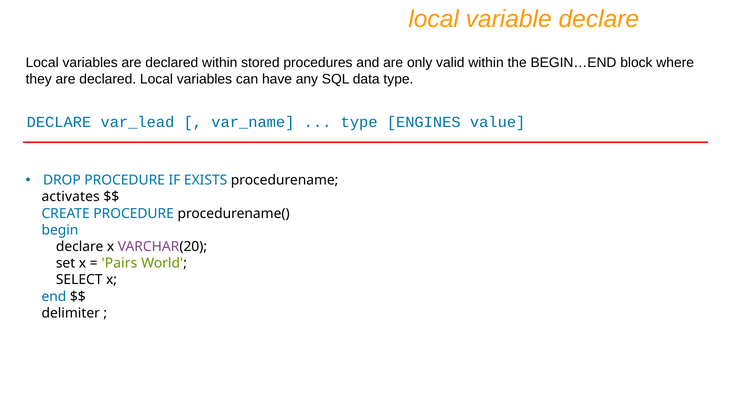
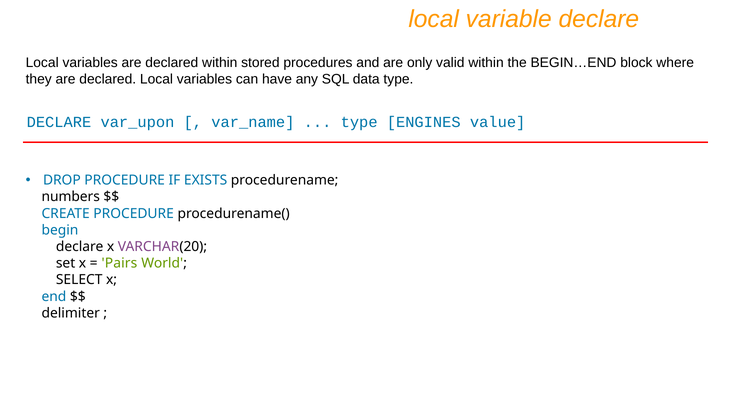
var_lead: var_lead -> var_upon (137, 122)
activates: activates -> numbers (71, 197)
